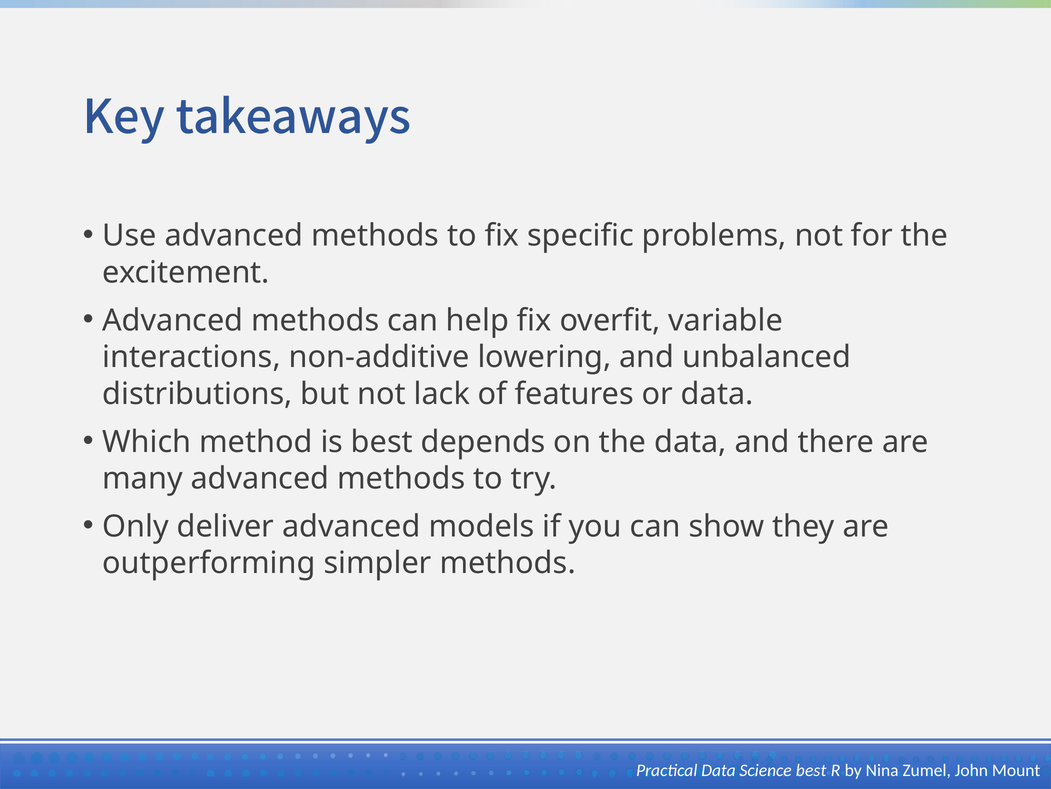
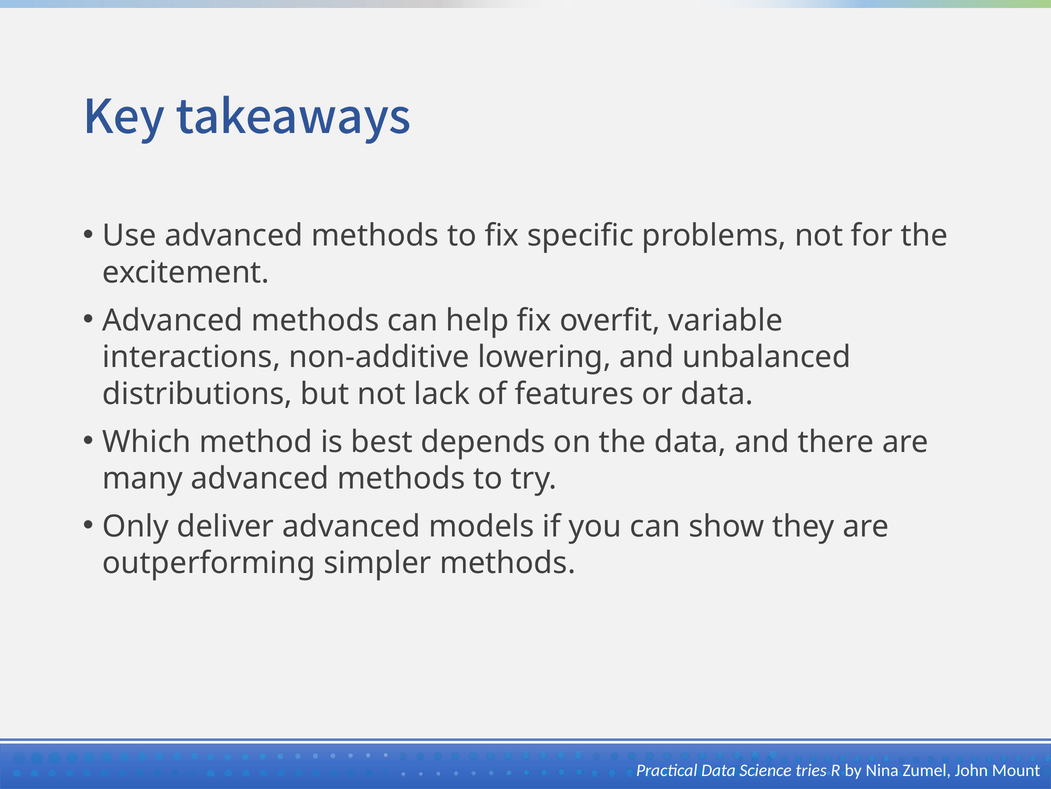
Science best: best -> tries (811, 770)
